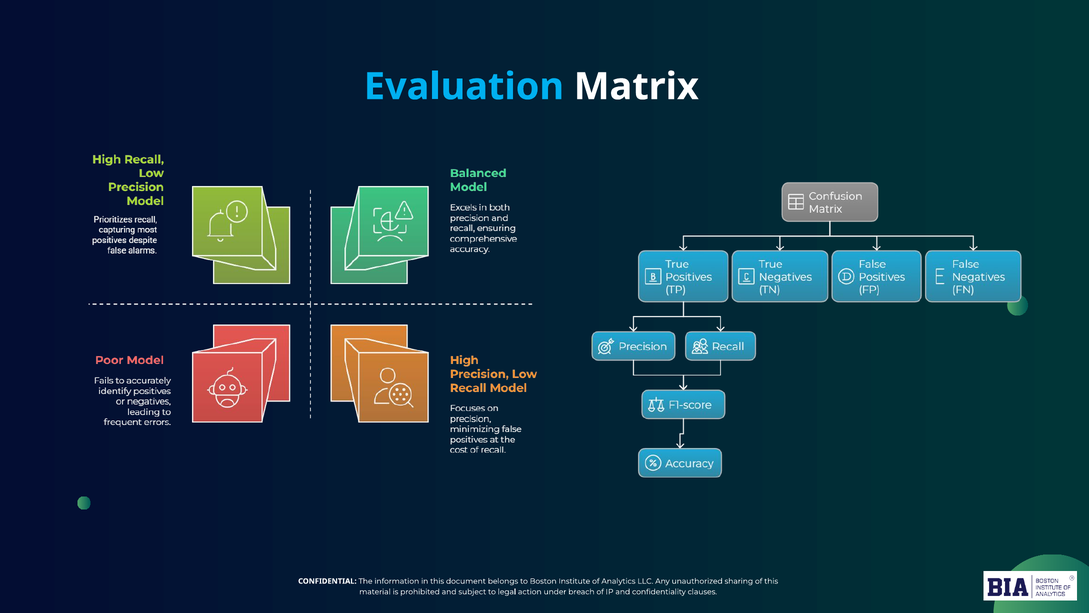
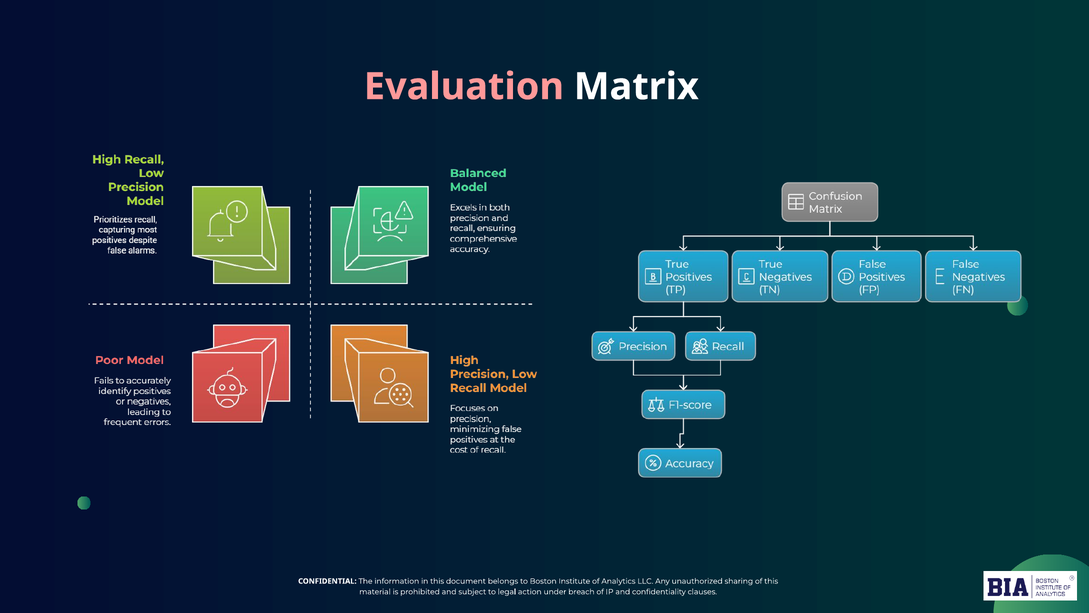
Evaluation colour: light blue -> pink (464, 87)
